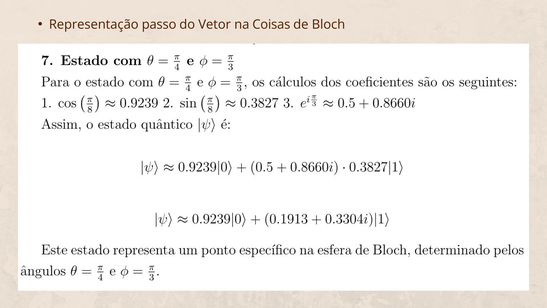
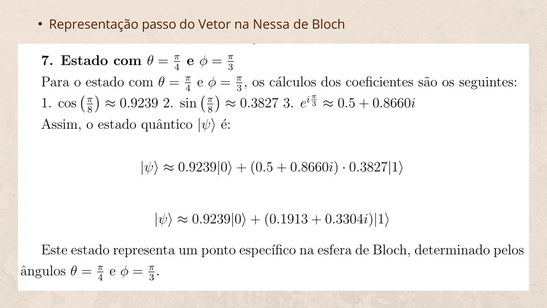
Coisas: Coisas -> Nessa (271, 25)
